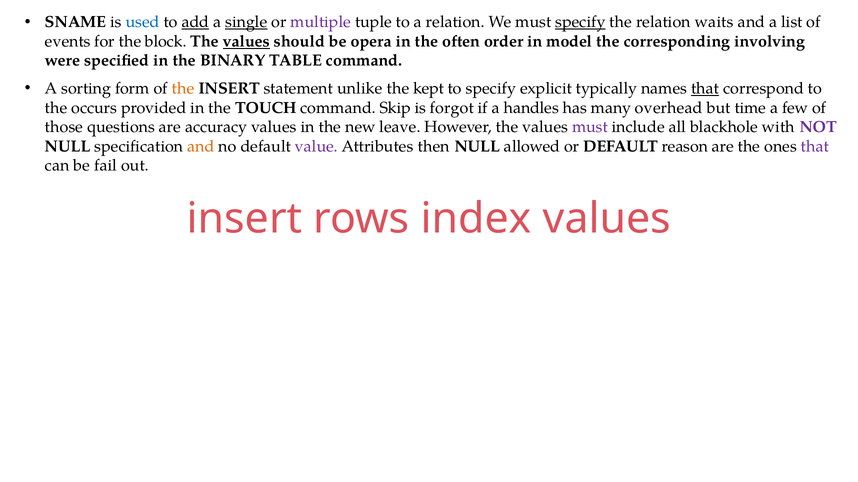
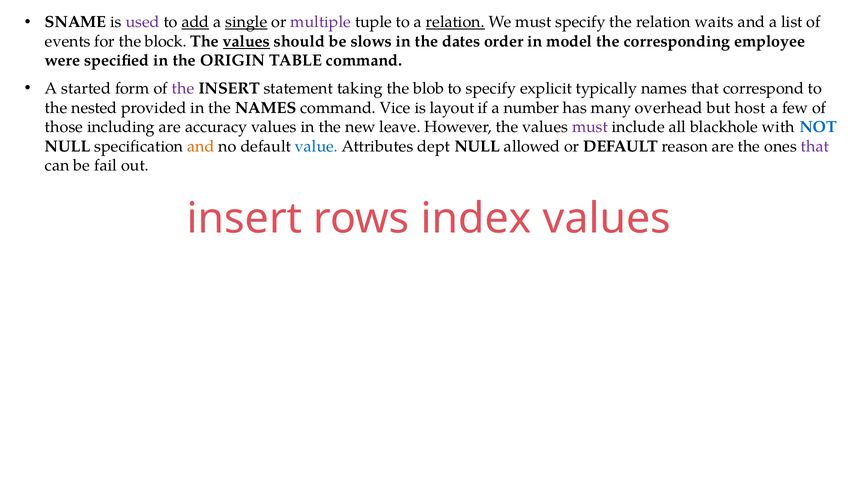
used colour: blue -> purple (143, 22)
relation underline: none -> present (455, 22)
specify underline: present -> none (580, 22)
opera: opera -> slows (371, 41)
often: often -> dates (461, 41)
involving: involving -> employee (770, 41)
BINARY: BINARY -> ORIGIN (233, 61)
sorting: sorting -> started (86, 89)
the colour: orange -> purple (183, 89)
unlike: unlike -> taking (360, 89)
kept: kept -> blob (429, 89)
that underline: present -> none (705, 89)
occurs: occurs -> nested (94, 108)
the TOUCH: TOUCH -> NAMES (266, 108)
Skip: Skip -> Vice (395, 108)
forgot: forgot -> layout (452, 108)
handles: handles -> number (531, 108)
time: time -> host (750, 108)
questions: questions -> including (121, 127)
NOT colour: purple -> blue (818, 127)
value colour: purple -> blue (316, 147)
then: then -> dept (434, 147)
